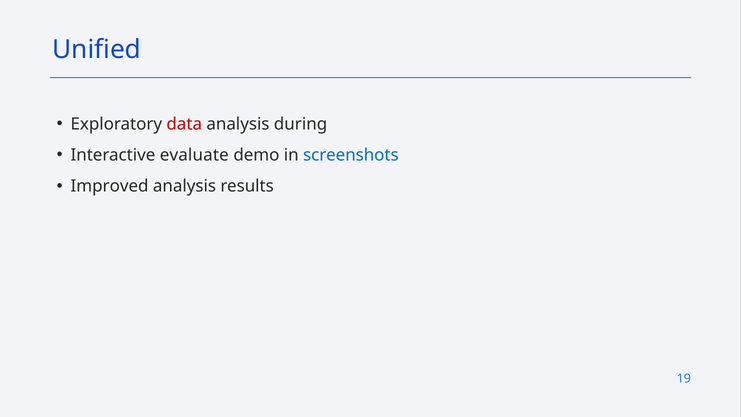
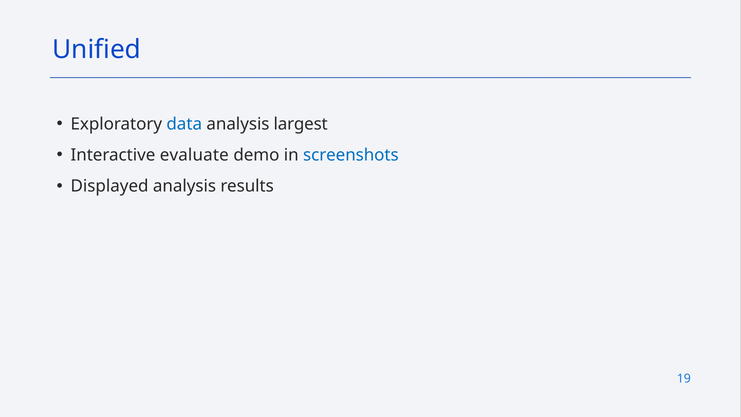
data colour: red -> blue (184, 124)
during: during -> largest (301, 124)
Improved: Improved -> Displayed (110, 186)
